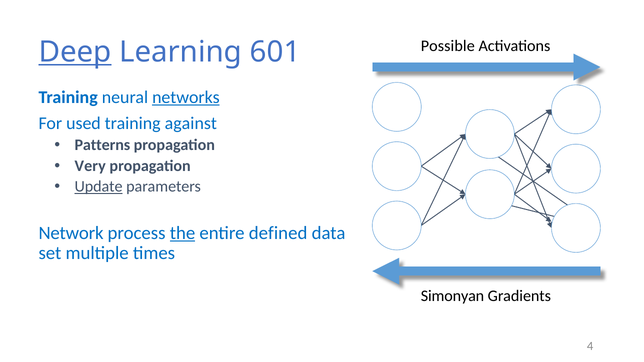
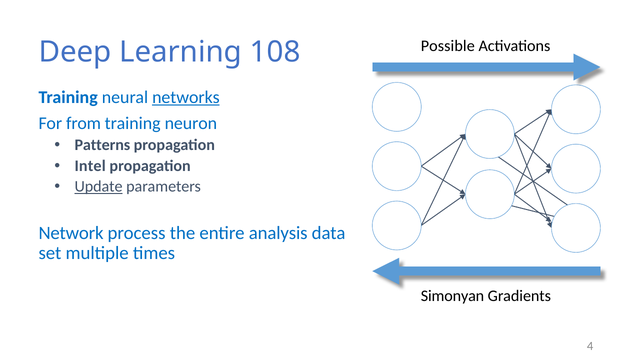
Deep underline: present -> none (75, 52)
601: 601 -> 108 (275, 52)
used: used -> from (84, 124)
against: against -> neuron (191, 124)
Very: Very -> Intel (90, 166)
the underline: present -> none (183, 233)
defined: defined -> analysis (278, 233)
